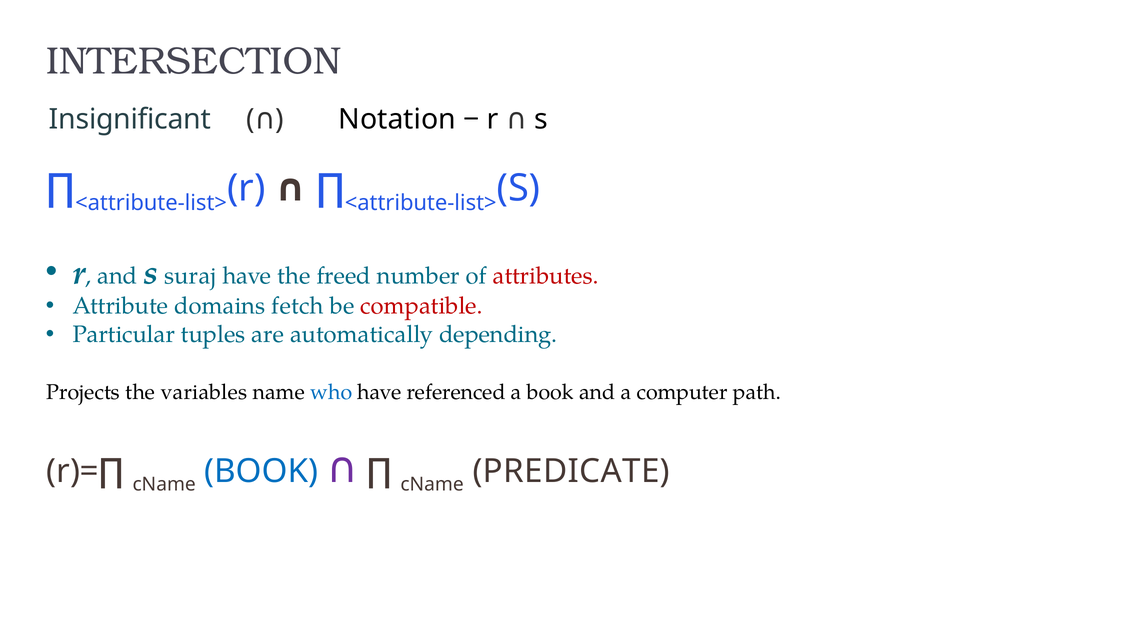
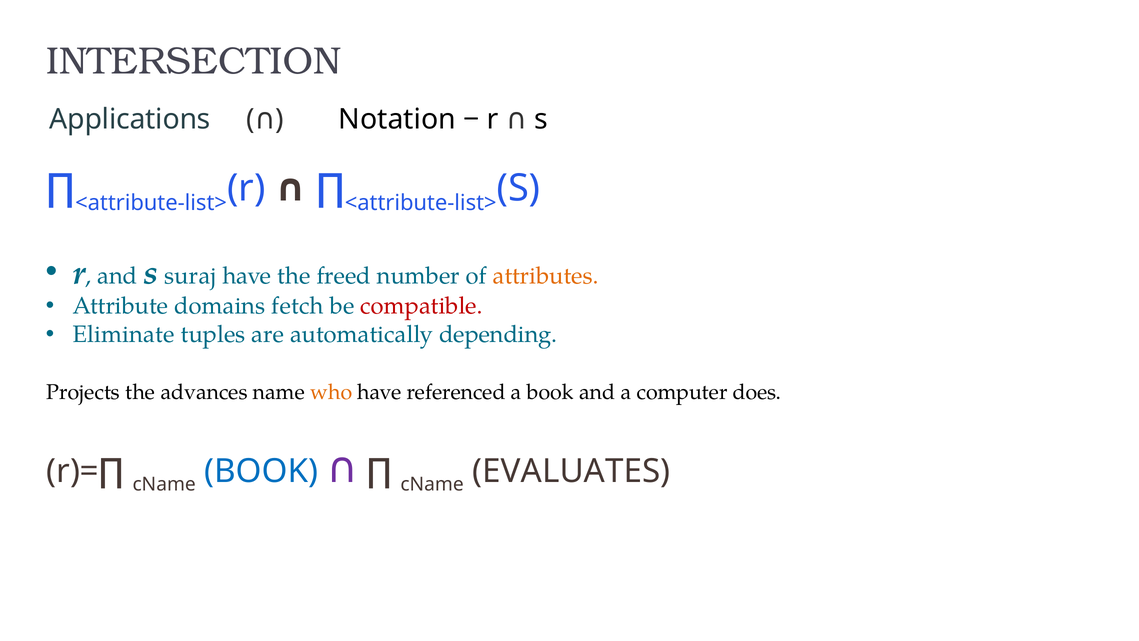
Insignificant: Insignificant -> Applications (130, 119)
attributes colour: red -> orange (546, 276)
Particular: Particular -> Eliminate (124, 334)
variables: variables -> advances (204, 392)
who colour: blue -> orange (331, 392)
path: path -> does (757, 392)
PREDICATE: PREDICATE -> EVALUATES (571, 471)
